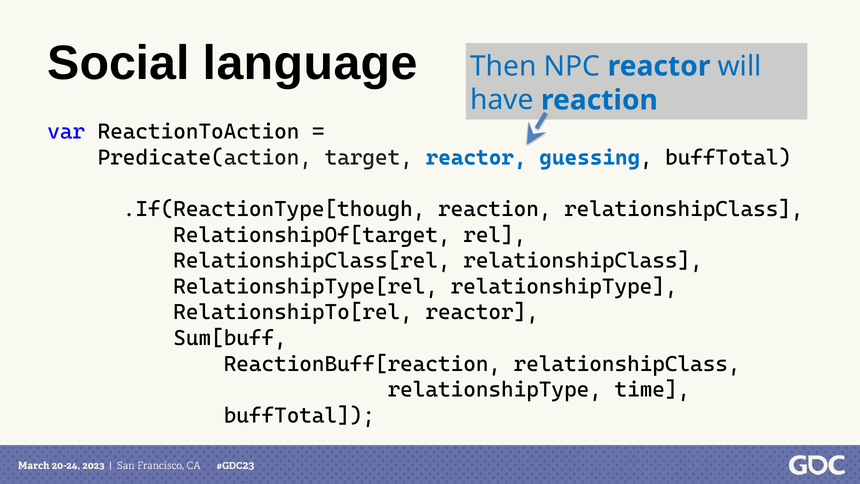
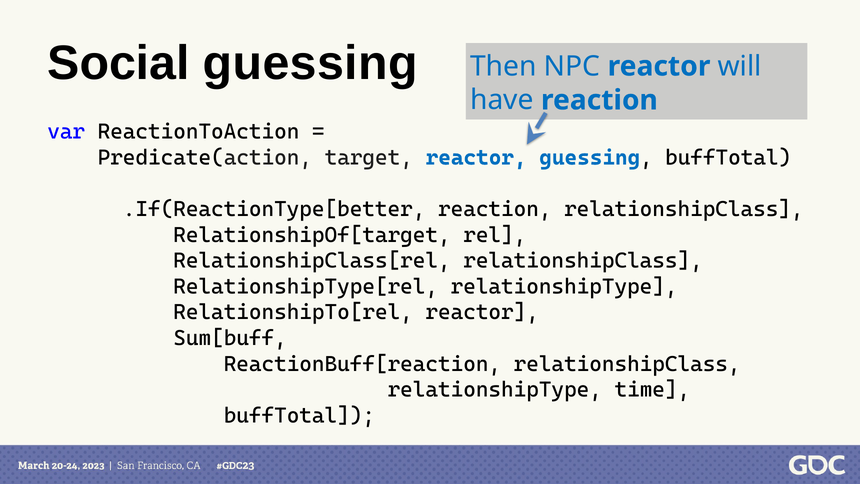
Social language: language -> guessing (310, 63)
.If(ReactionType[though: .If(ReactionType[though -> .If(ReactionType[better (274, 209)
